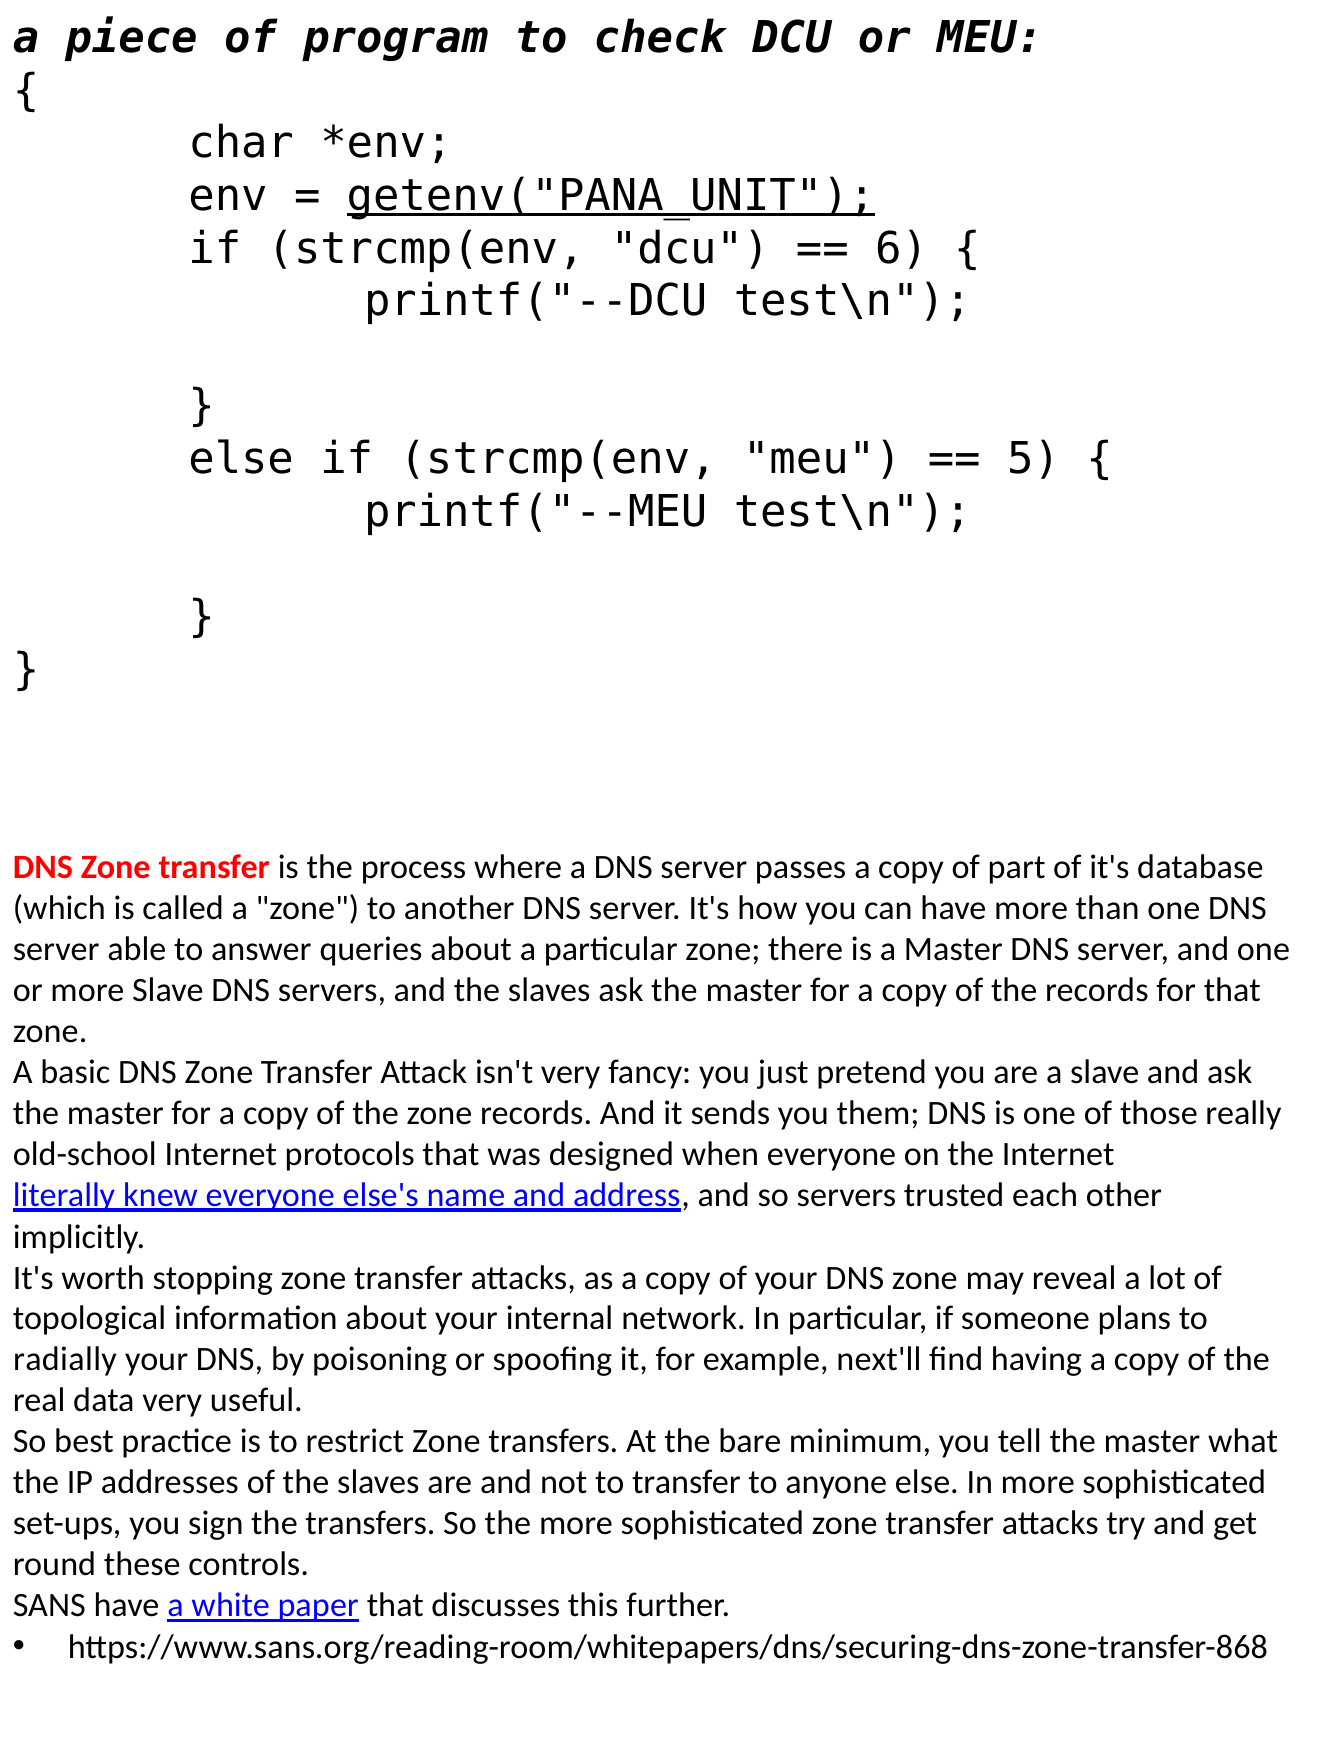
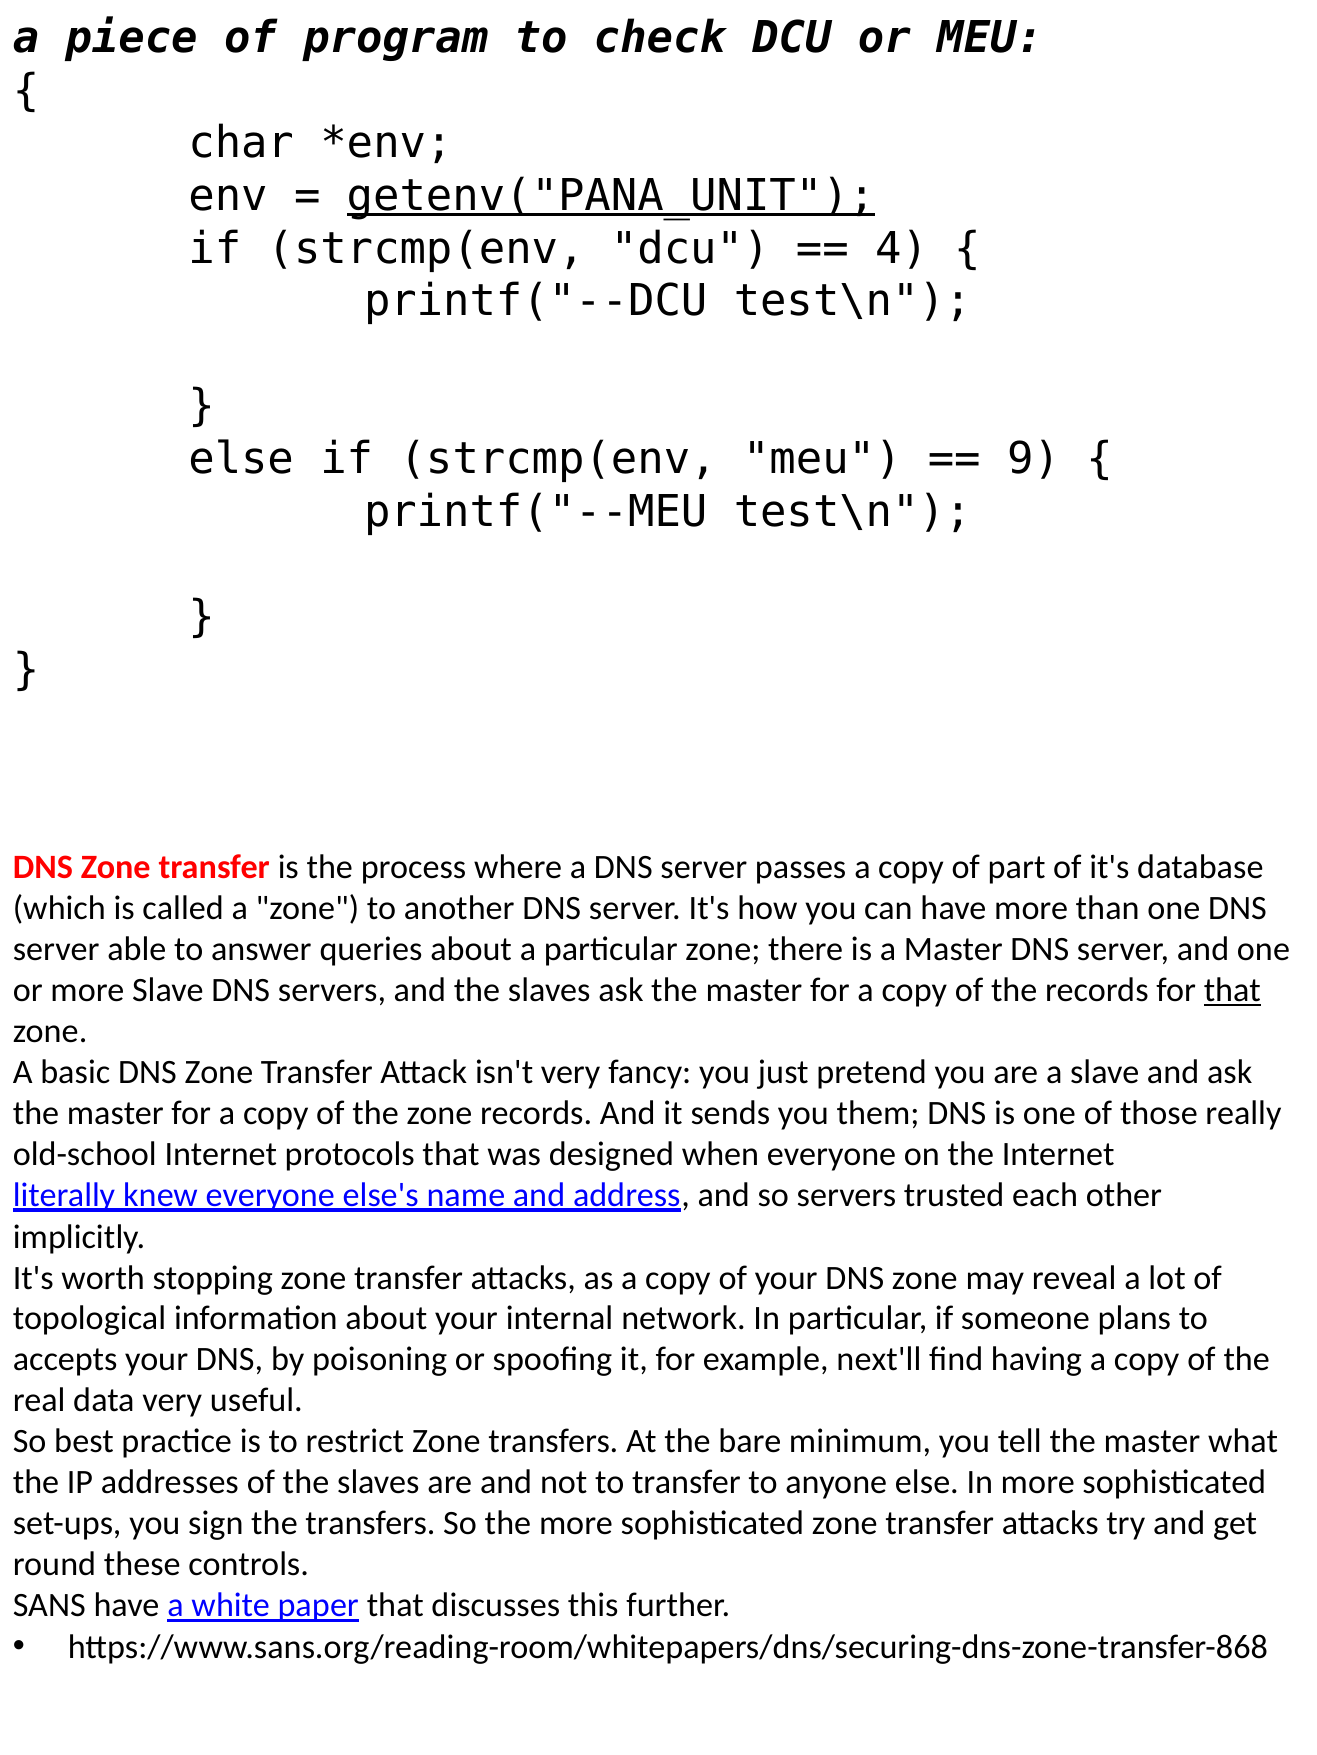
6: 6 -> 4 (901, 249)
5: 5 -> 9 (1034, 459)
that underline: none -> present (1232, 991)
radially: radially -> accepts (65, 1360)
